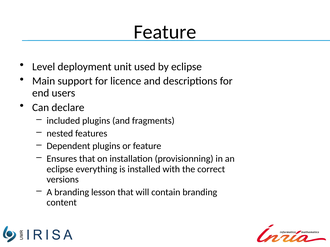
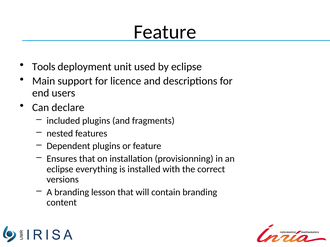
Level: Level -> Tools (44, 67)
